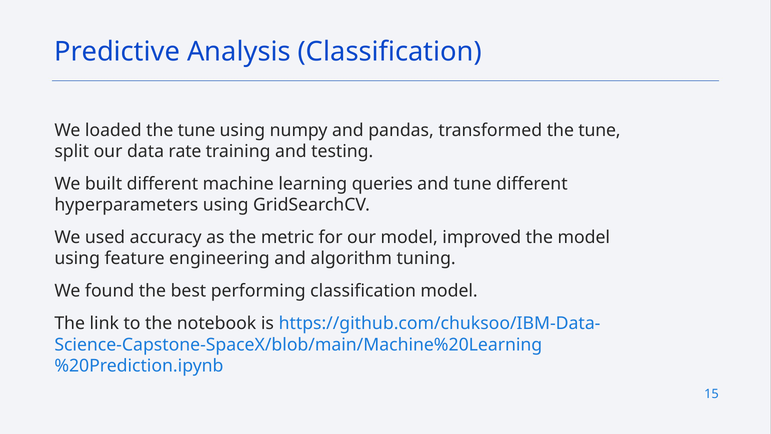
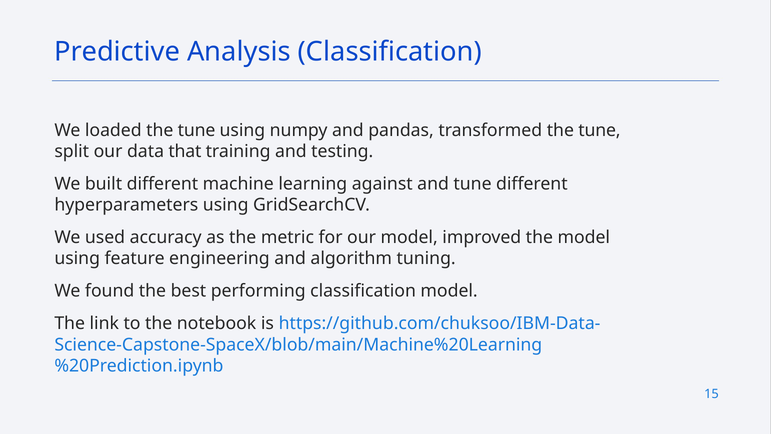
rate: rate -> that (185, 151)
queries: queries -> against (382, 184)
